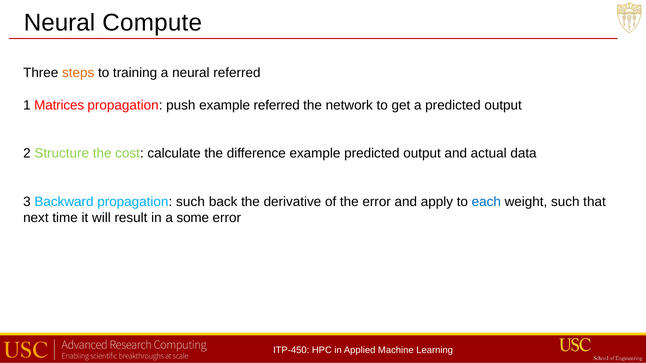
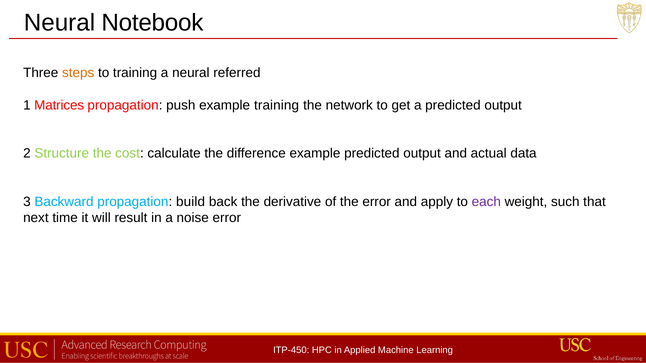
Compute: Compute -> Notebook (152, 23)
example referred: referred -> training (277, 105)
propagation such: such -> build (191, 202)
each colour: blue -> purple (486, 202)
some: some -> noise (193, 218)
